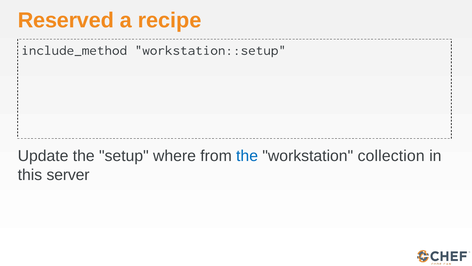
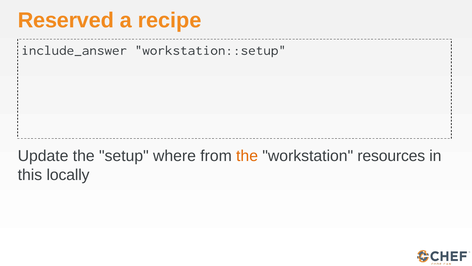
include_method: include_method -> include_answer (74, 50)
the colour: blue -> orange (247, 156)
collection: collection -> resources (391, 156)
server: server -> locally (68, 175)
